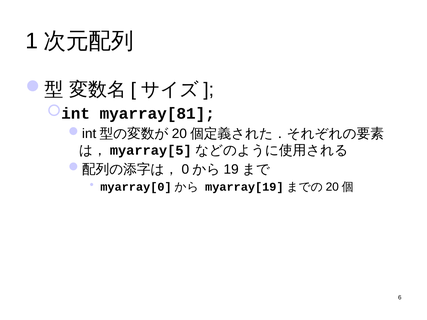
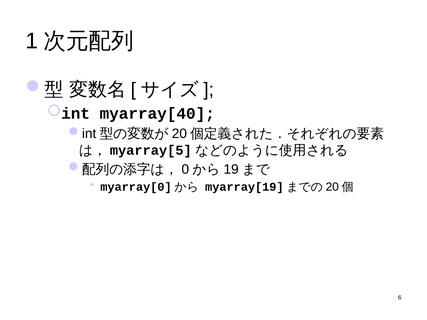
myarray[81: myarray[81 -> myarray[40 (157, 114)
